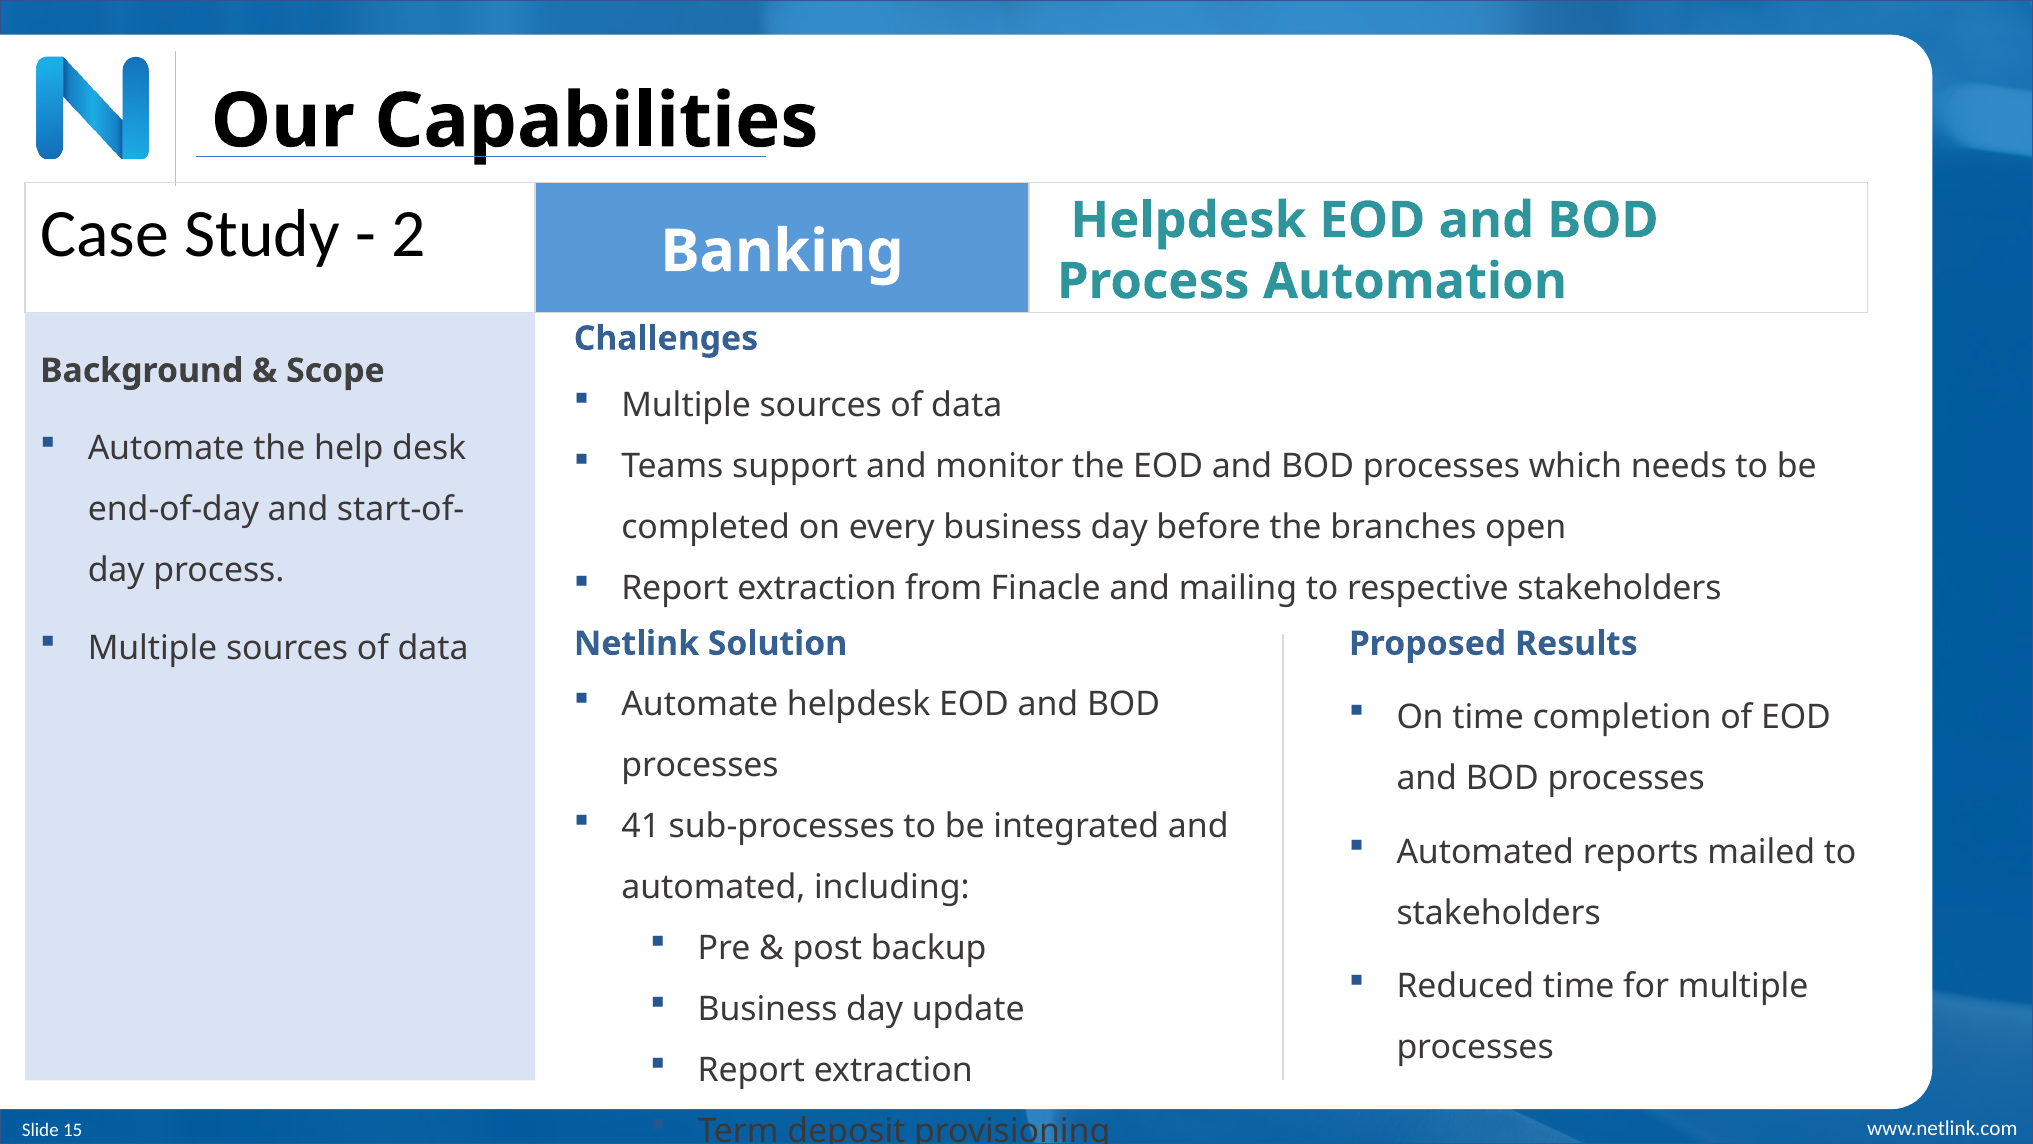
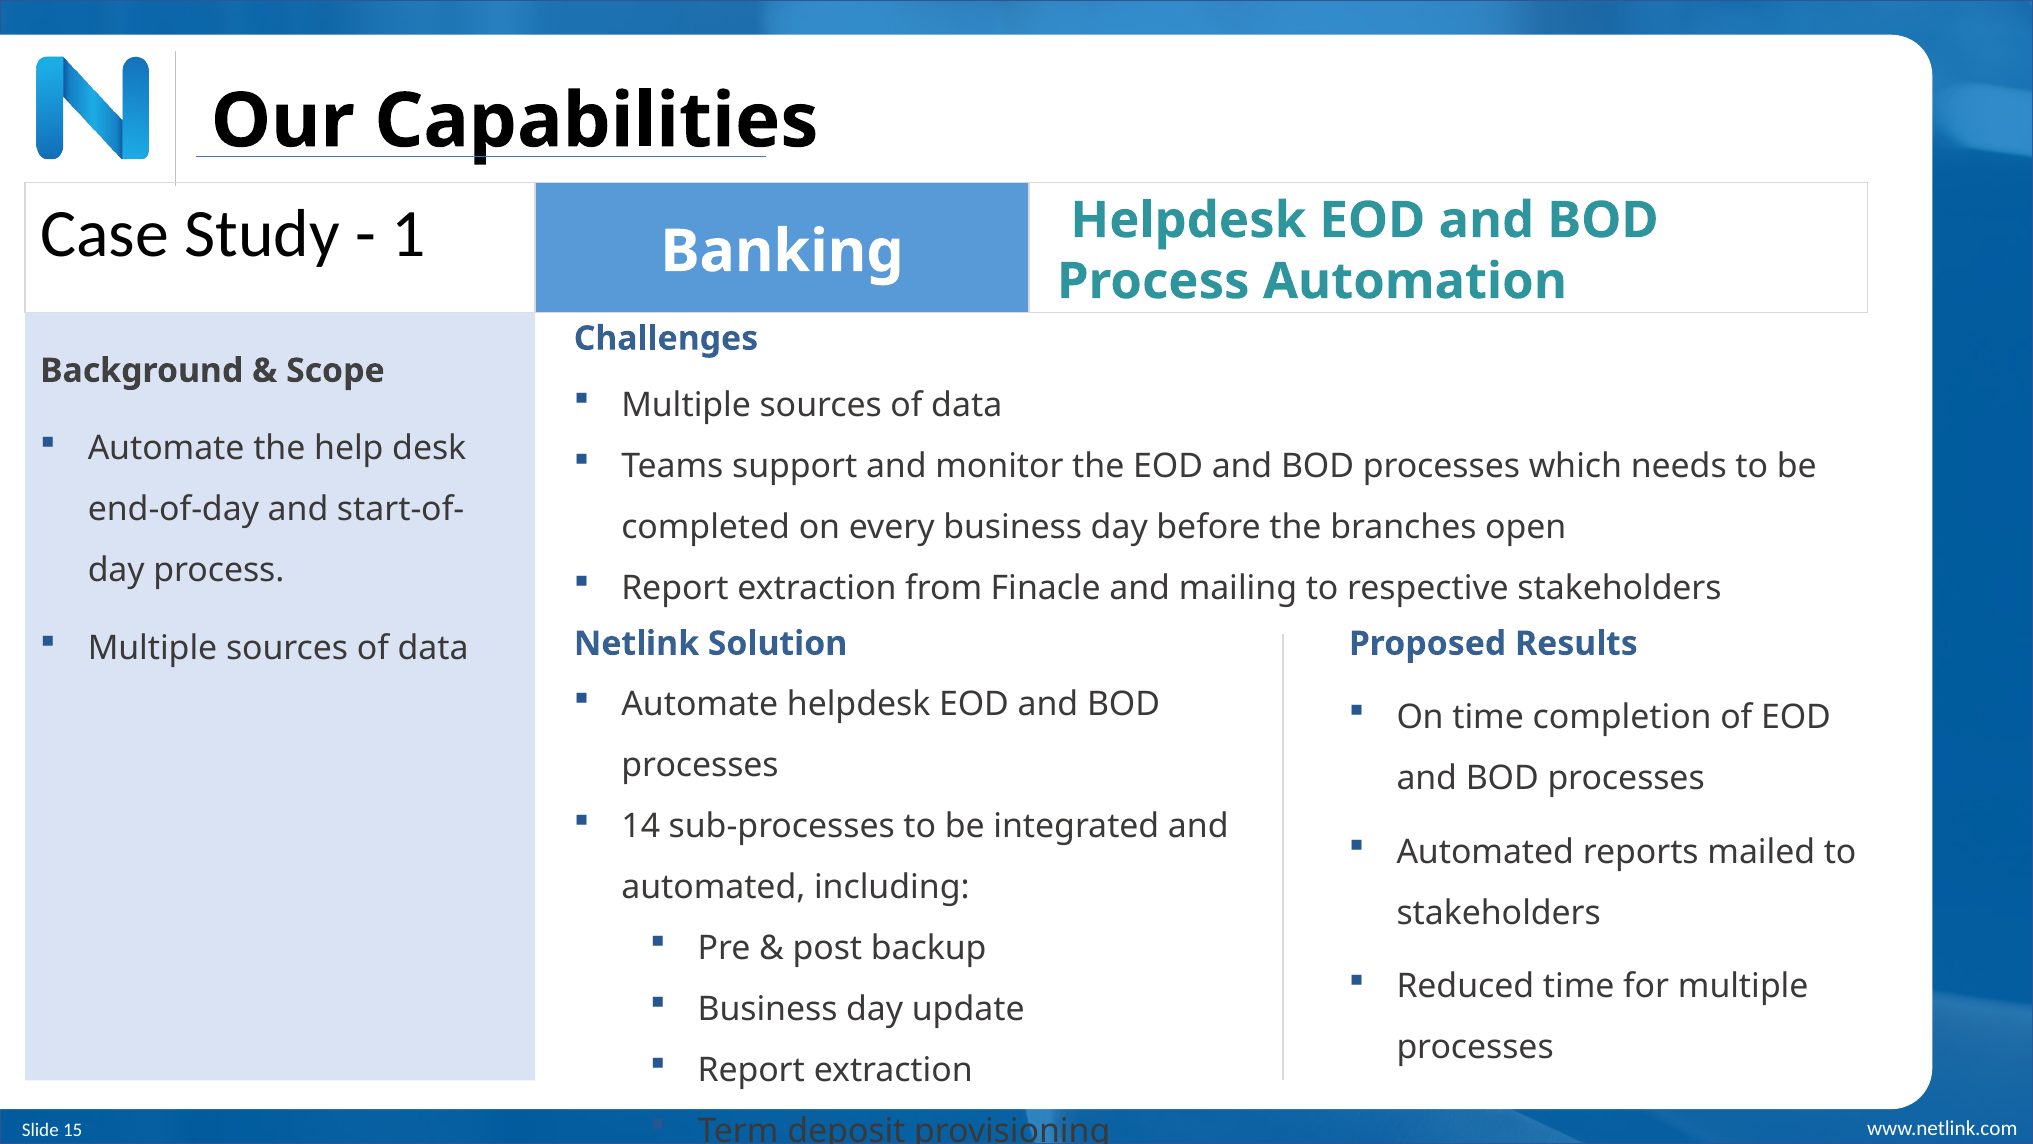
2: 2 -> 1 (408, 234)
41: 41 -> 14 (641, 826)
